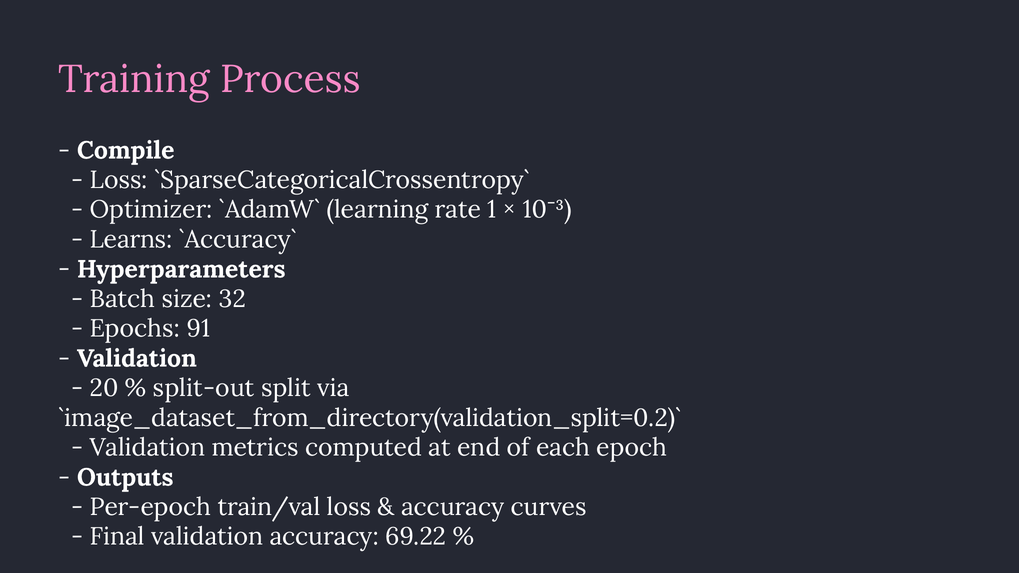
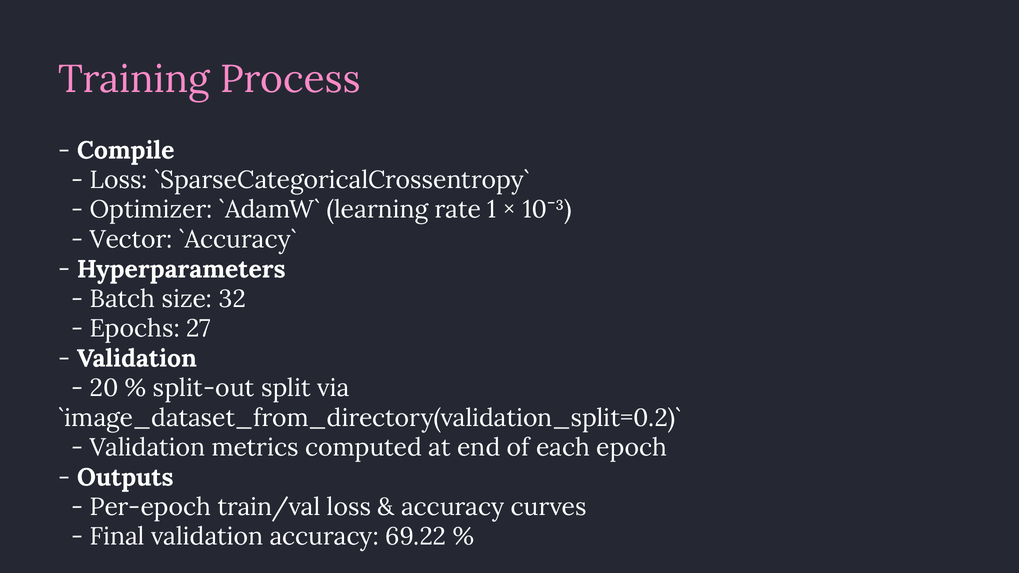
Learns: Learns -> Vector (131, 240)
91: 91 -> 27 (199, 329)
